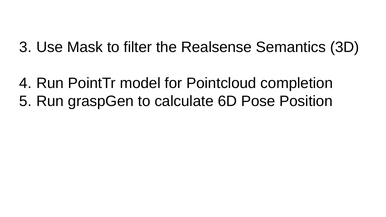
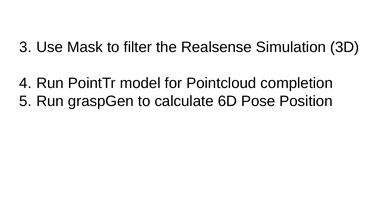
Semantics: Semantics -> Simulation (291, 47)
